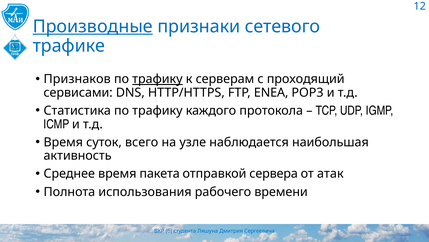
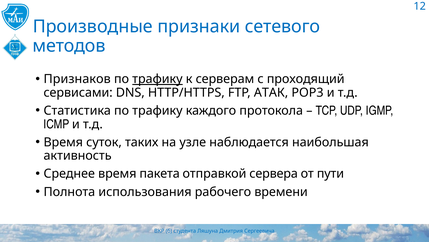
Производные underline: present -> none (93, 26)
трафике: трафике -> методов (69, 46)
ENEA: ENEA -> АТАК (271, 92)
всего: всего -> таких (142, 142)
атак: атак -> пути (330, 173)
